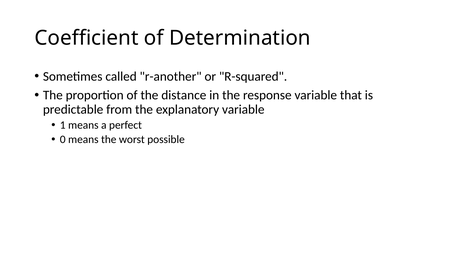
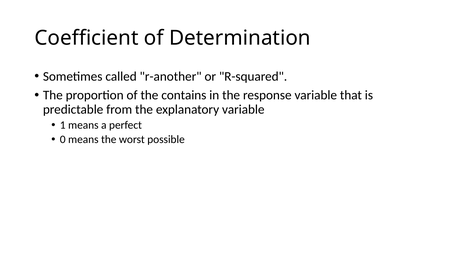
distance: distance -> contains (184, 95)
